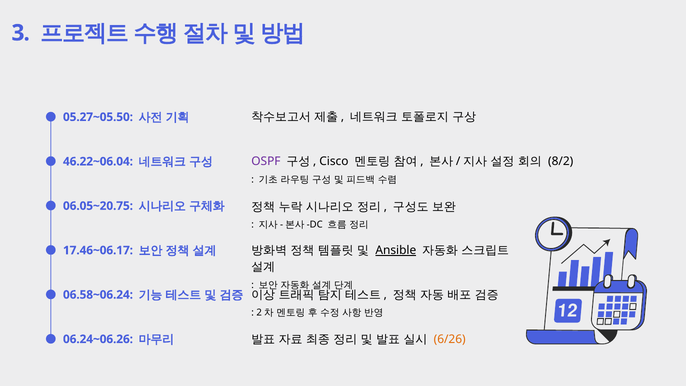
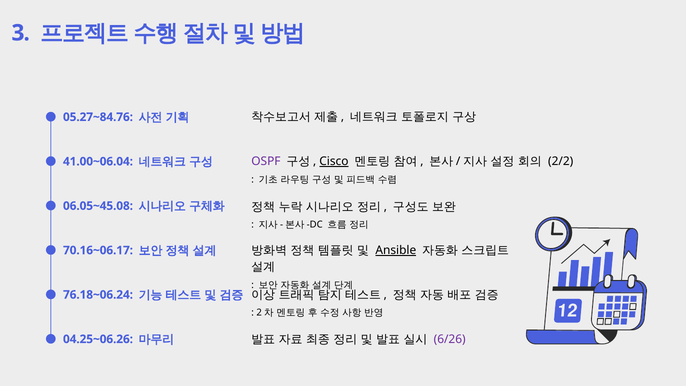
05.27~05.50: 05.27~05.50 -> 05.27~84.76 (98, 117)
46.22~06.04: 46.22~06.04 -> 41.00~06.04 (98, 161)
Cisco underline: none -> present (334, 161)
8/2: 8/2 -> 2/2 (561, 161)
06.05~20.75: 06.05~20.75 -> 06.05~45.08 (98, 206)
17.46~06.17: 17.46~06.17 -> 70.16~06.17 (98, 250)
06.58~06.24: 06.58~06.24 -> 76.18~06.24 (98, 295)
06.24~06.26: 06.24~06.26 -> 04.25~06.26 (98, 339)
6/26 colour: orange -> purple (450, 339)
